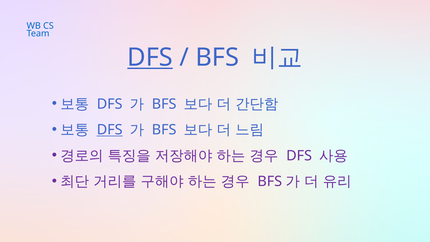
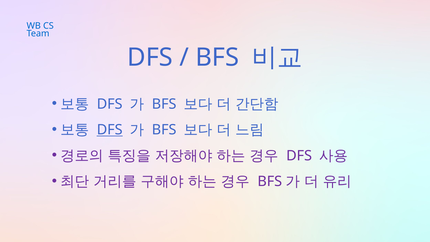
DFS underline: present -> none (150, 57)
